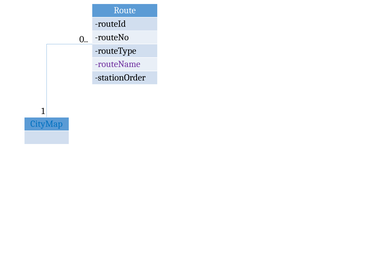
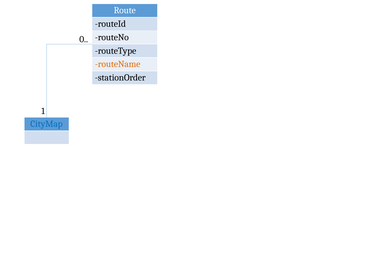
routeName colour: purple -> orange (118, 64)
